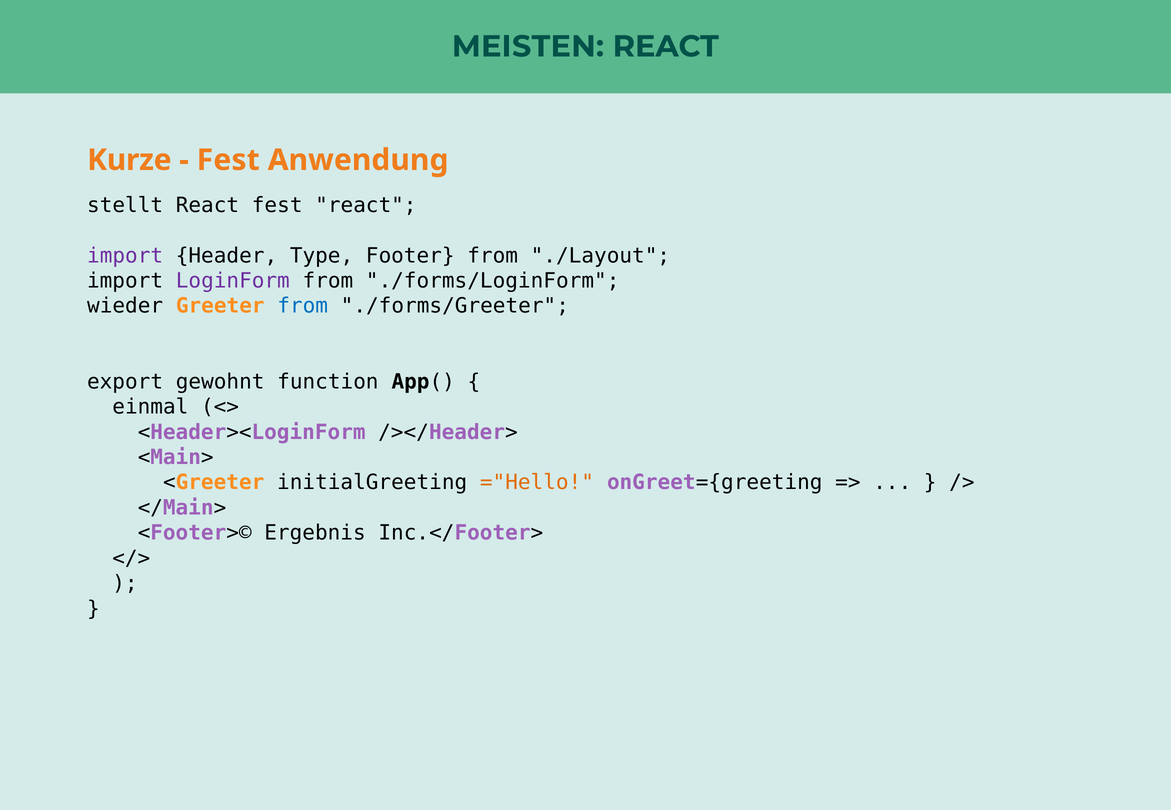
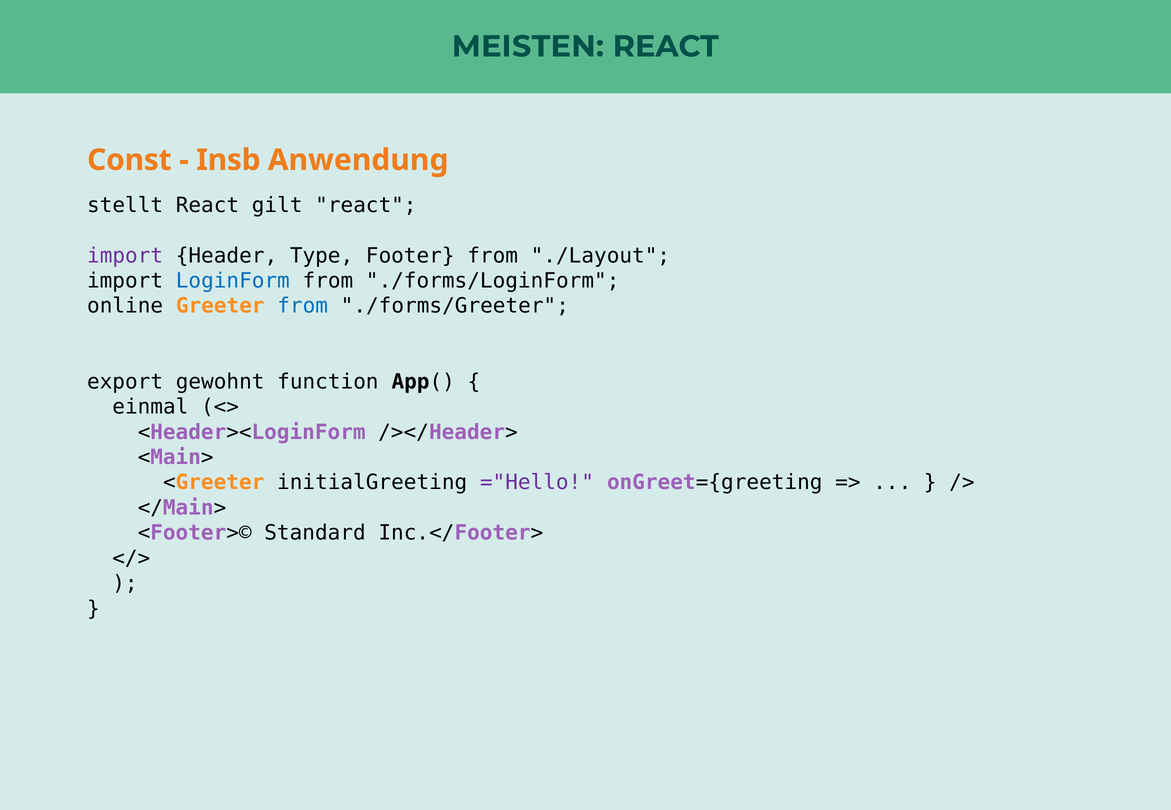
Kurze: Kurze -> Const (129, 160)
Fest: Fest -> Insb (228, 160)
React fest: fest -> gilt (277, 205)
LoginForm colour: purple -> blue (233, 281)
wieder: wieder -> online (125, 306)
="Hello colour: orange -> purple (537, 483)
Ergebnis: Ergebnis -> Standard (315, 533)
